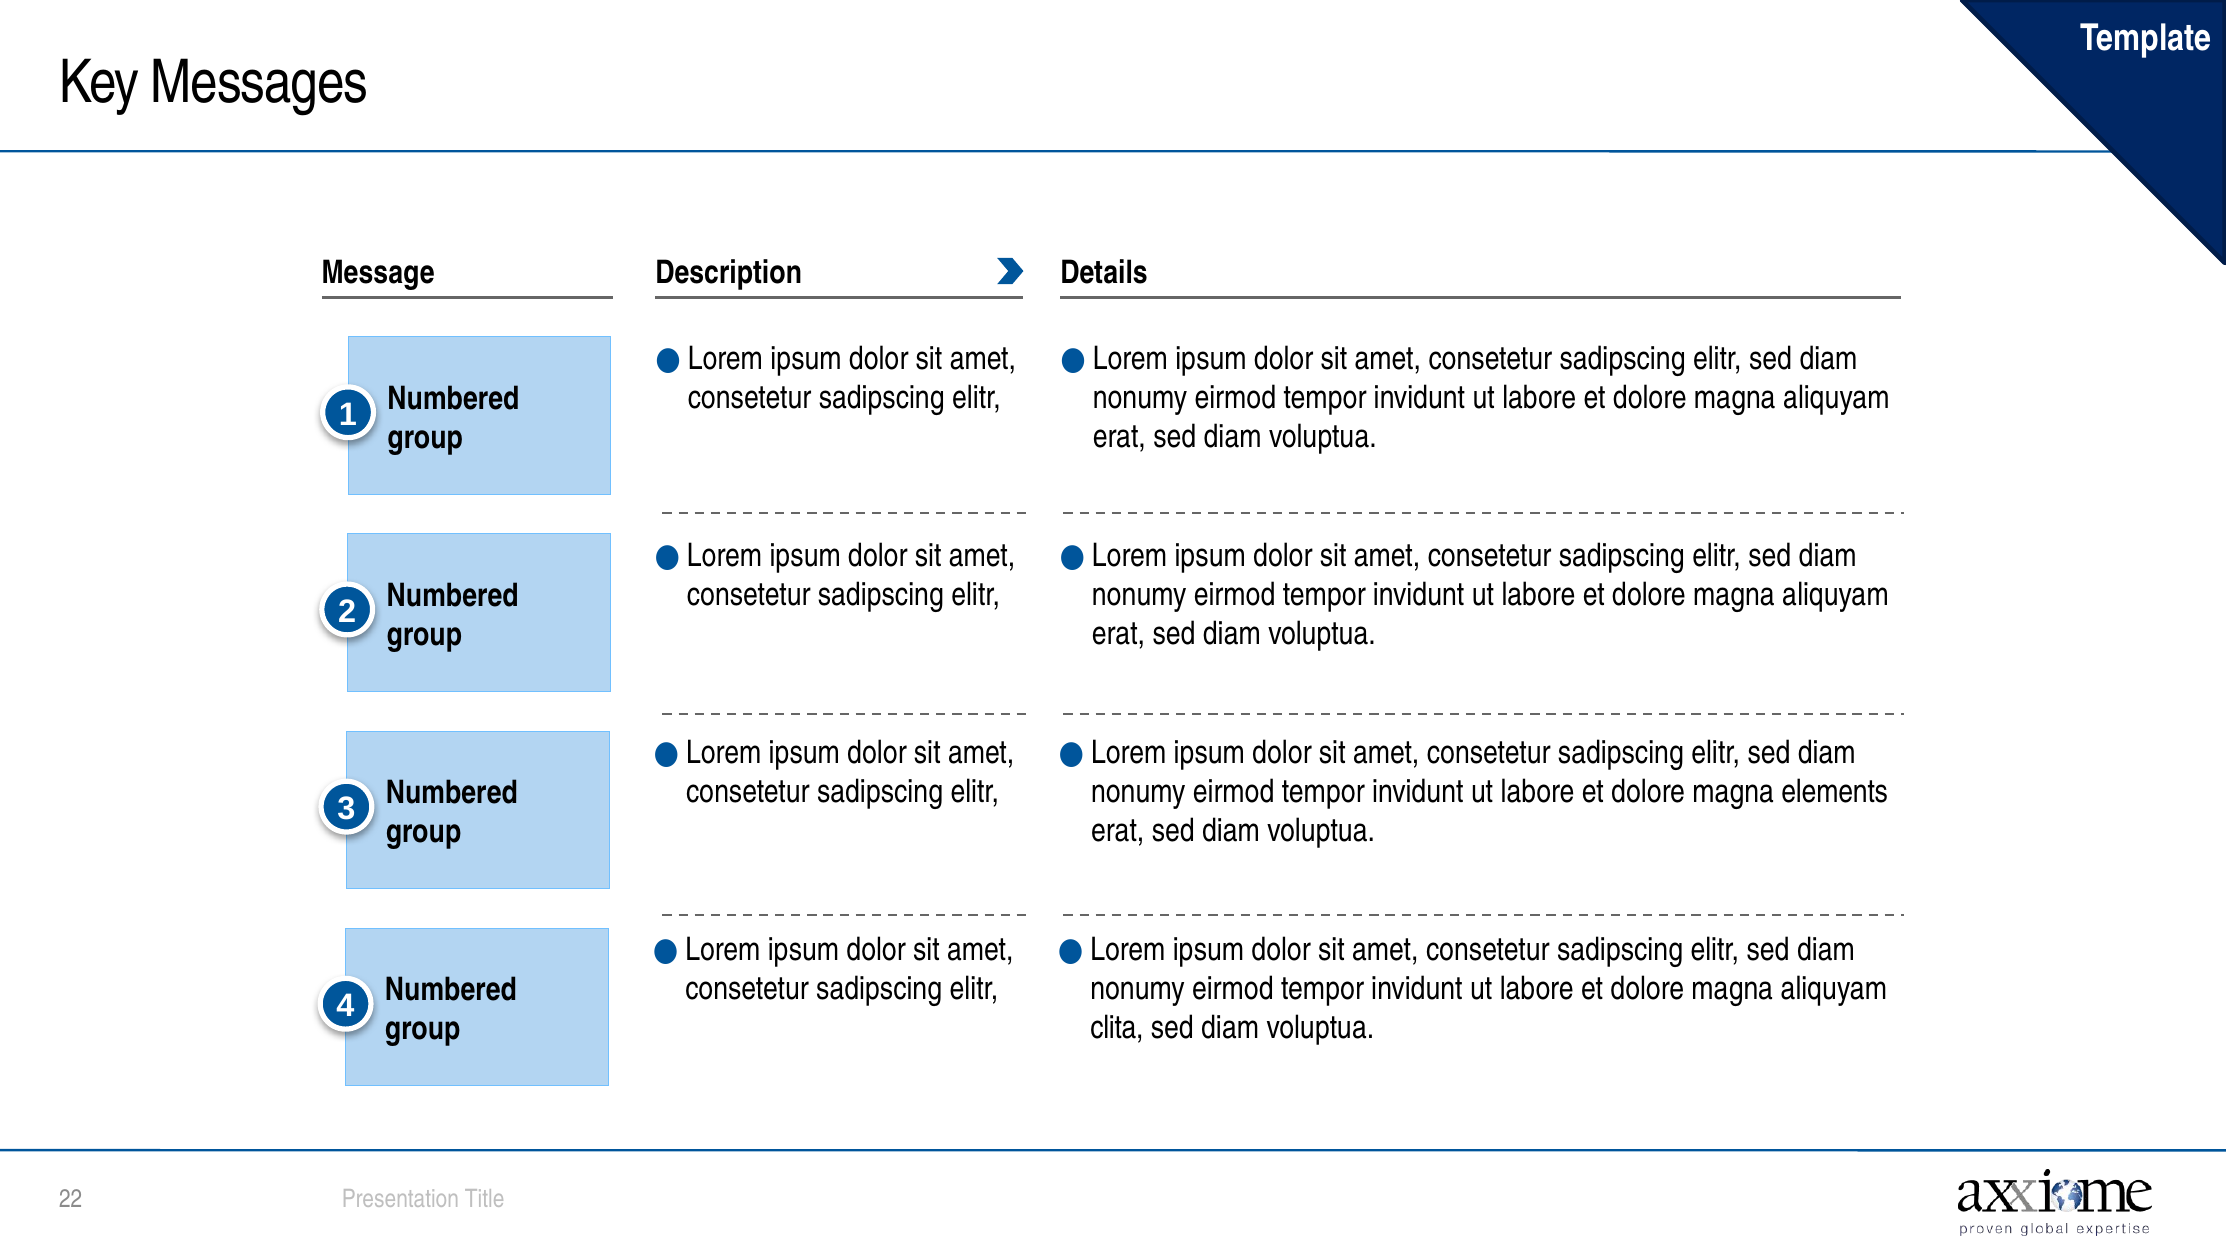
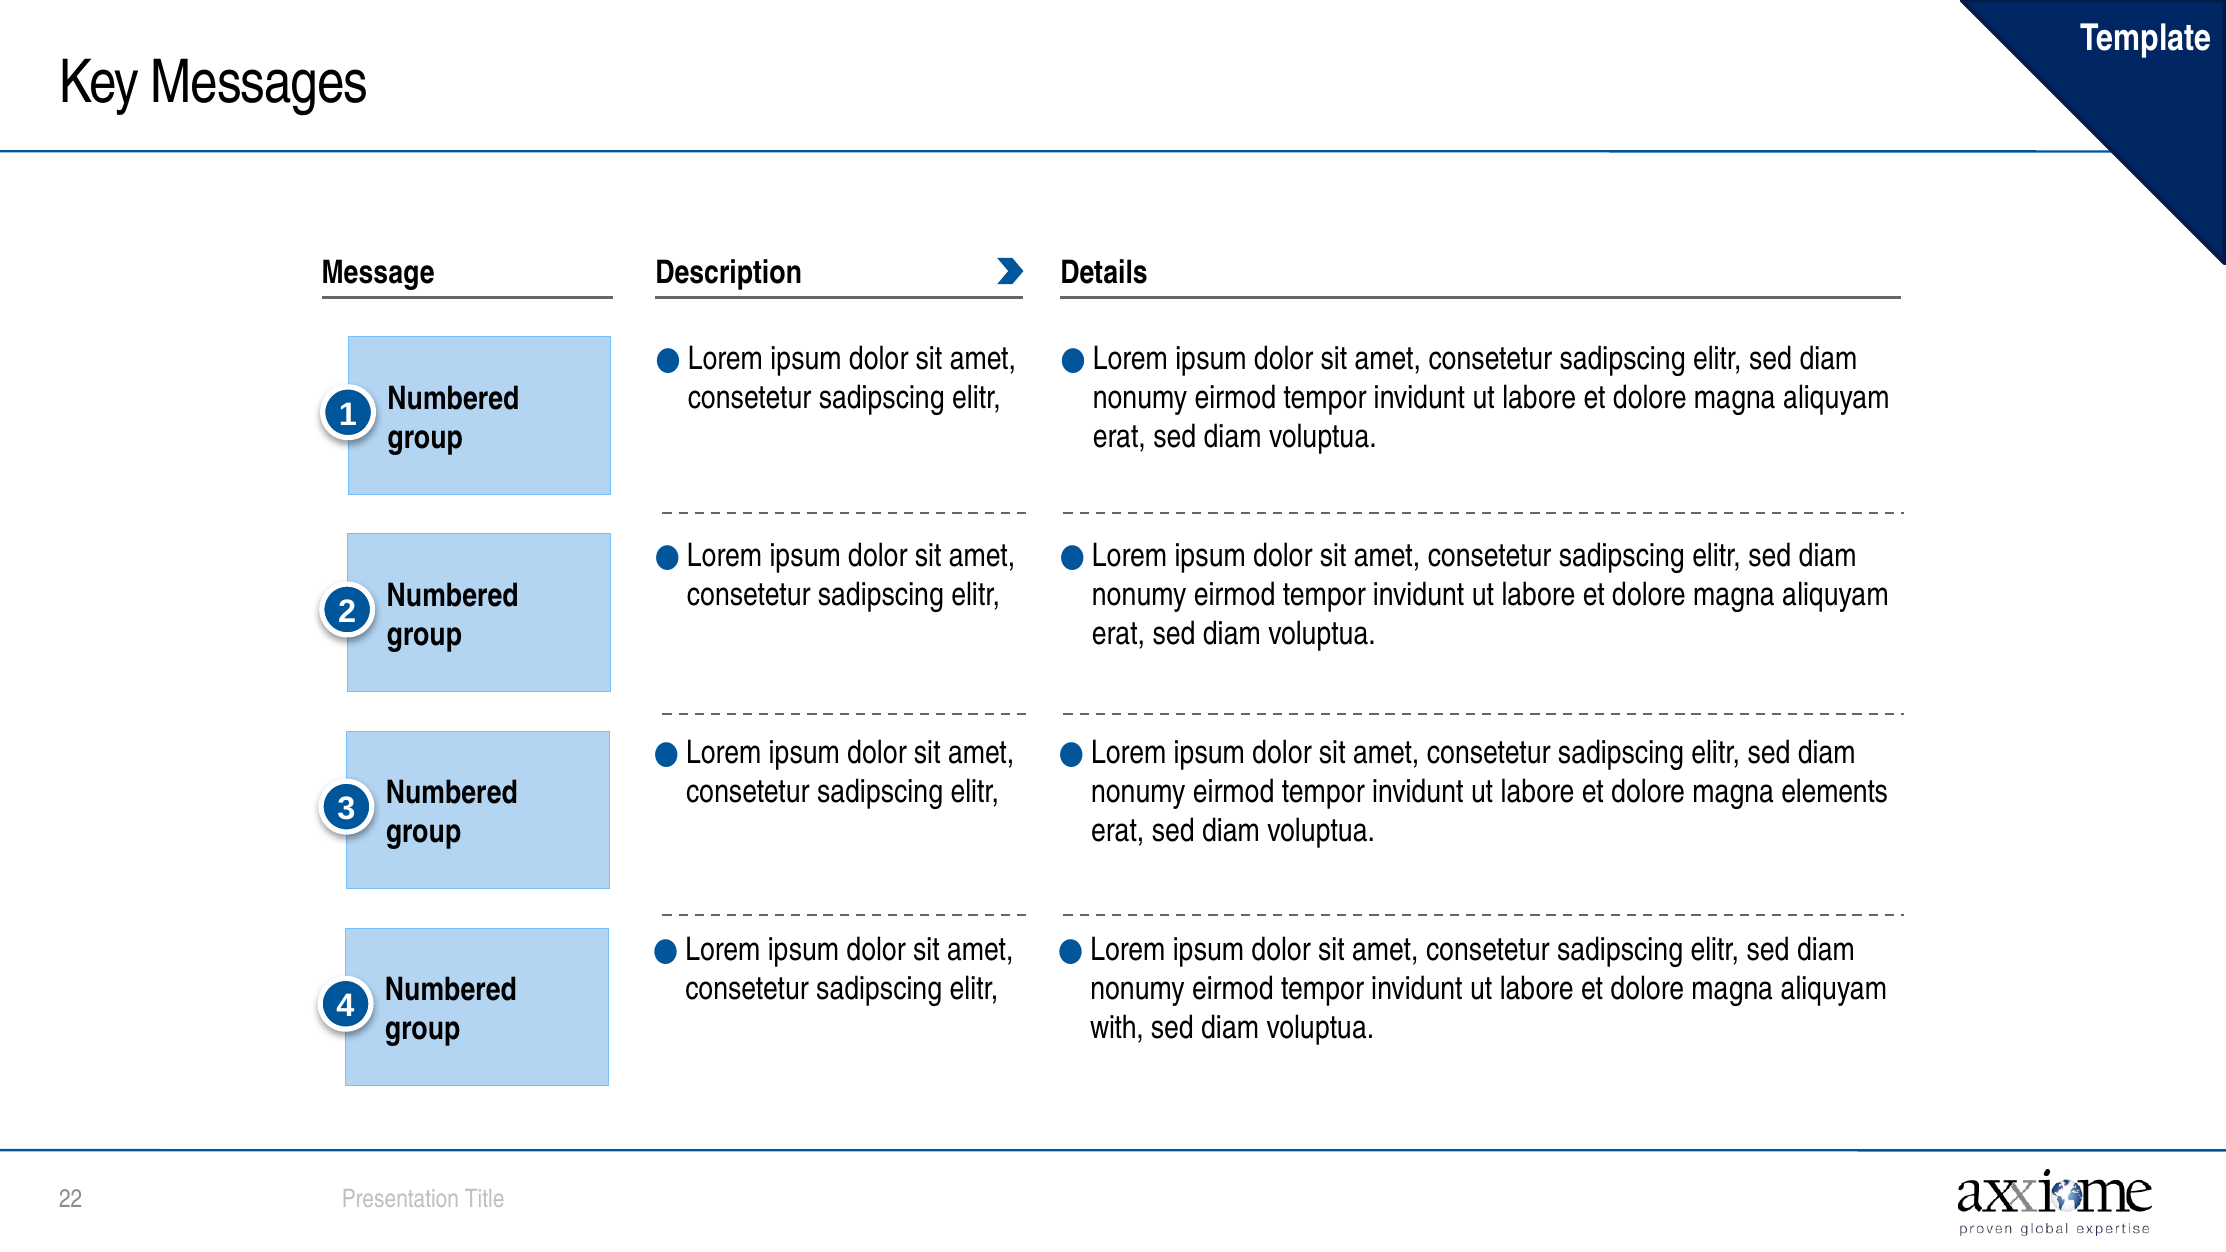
clita: clita -> with (1117, 1028)
